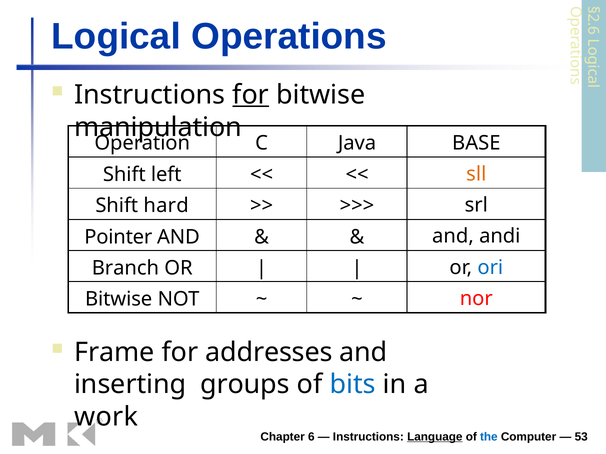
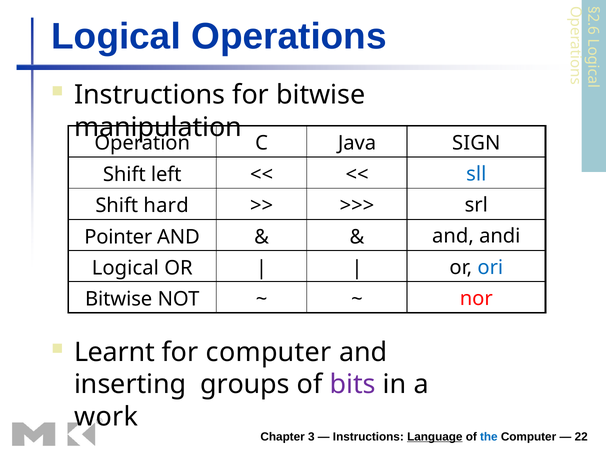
for underline: present -> none (251, 95)
BASE: BASE -> SIGN (476, 143)
sll colour: orange -> blue (476, 174)
Branch: Branch -> Logical (125, 268)
Frame: Frame -> Learnt (114, 353)
for addresses: addresses -> computer (269, 353)
bits colour: blue -> purple (353, 385)
Chapter 6: 6 -> 3 (311, 437)
53: 53 -> 22 (581, 437)
